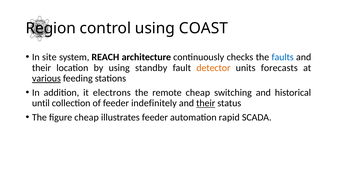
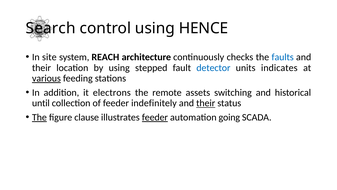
Region: Region -> Search (51, 28)
COAST: COAST -> HENCE (204, 28)
standby: standby -> stepped (151, 68)
detector colour: orange -> blue (213, 68)
forecasts: forecasts -> indicates (279, 68)
remote cheap: cheap -> assets (198, 92)
The underline: none -> present (39, 117)
figure cheap: cheap -> clause (87, 117)
feeder underline: none -> present (155, 117)
rapid: rapid -> going (229, 117)
